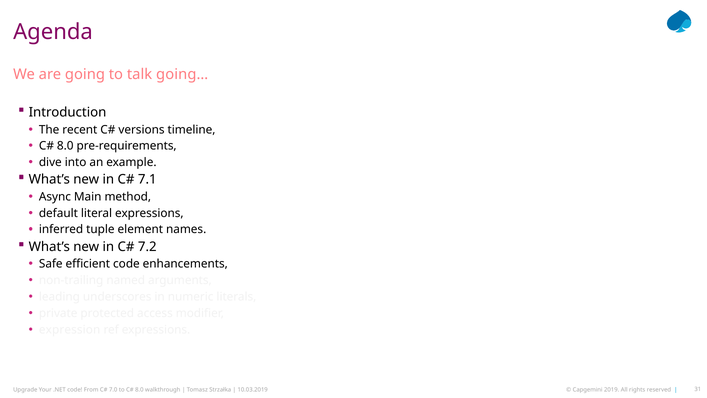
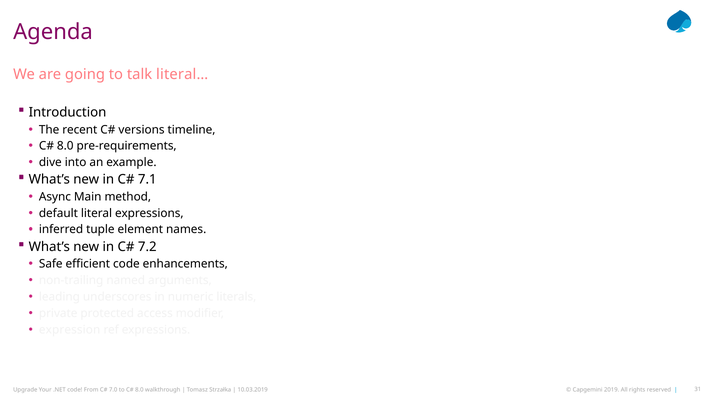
going…: going… -> literal… (182, 74)
